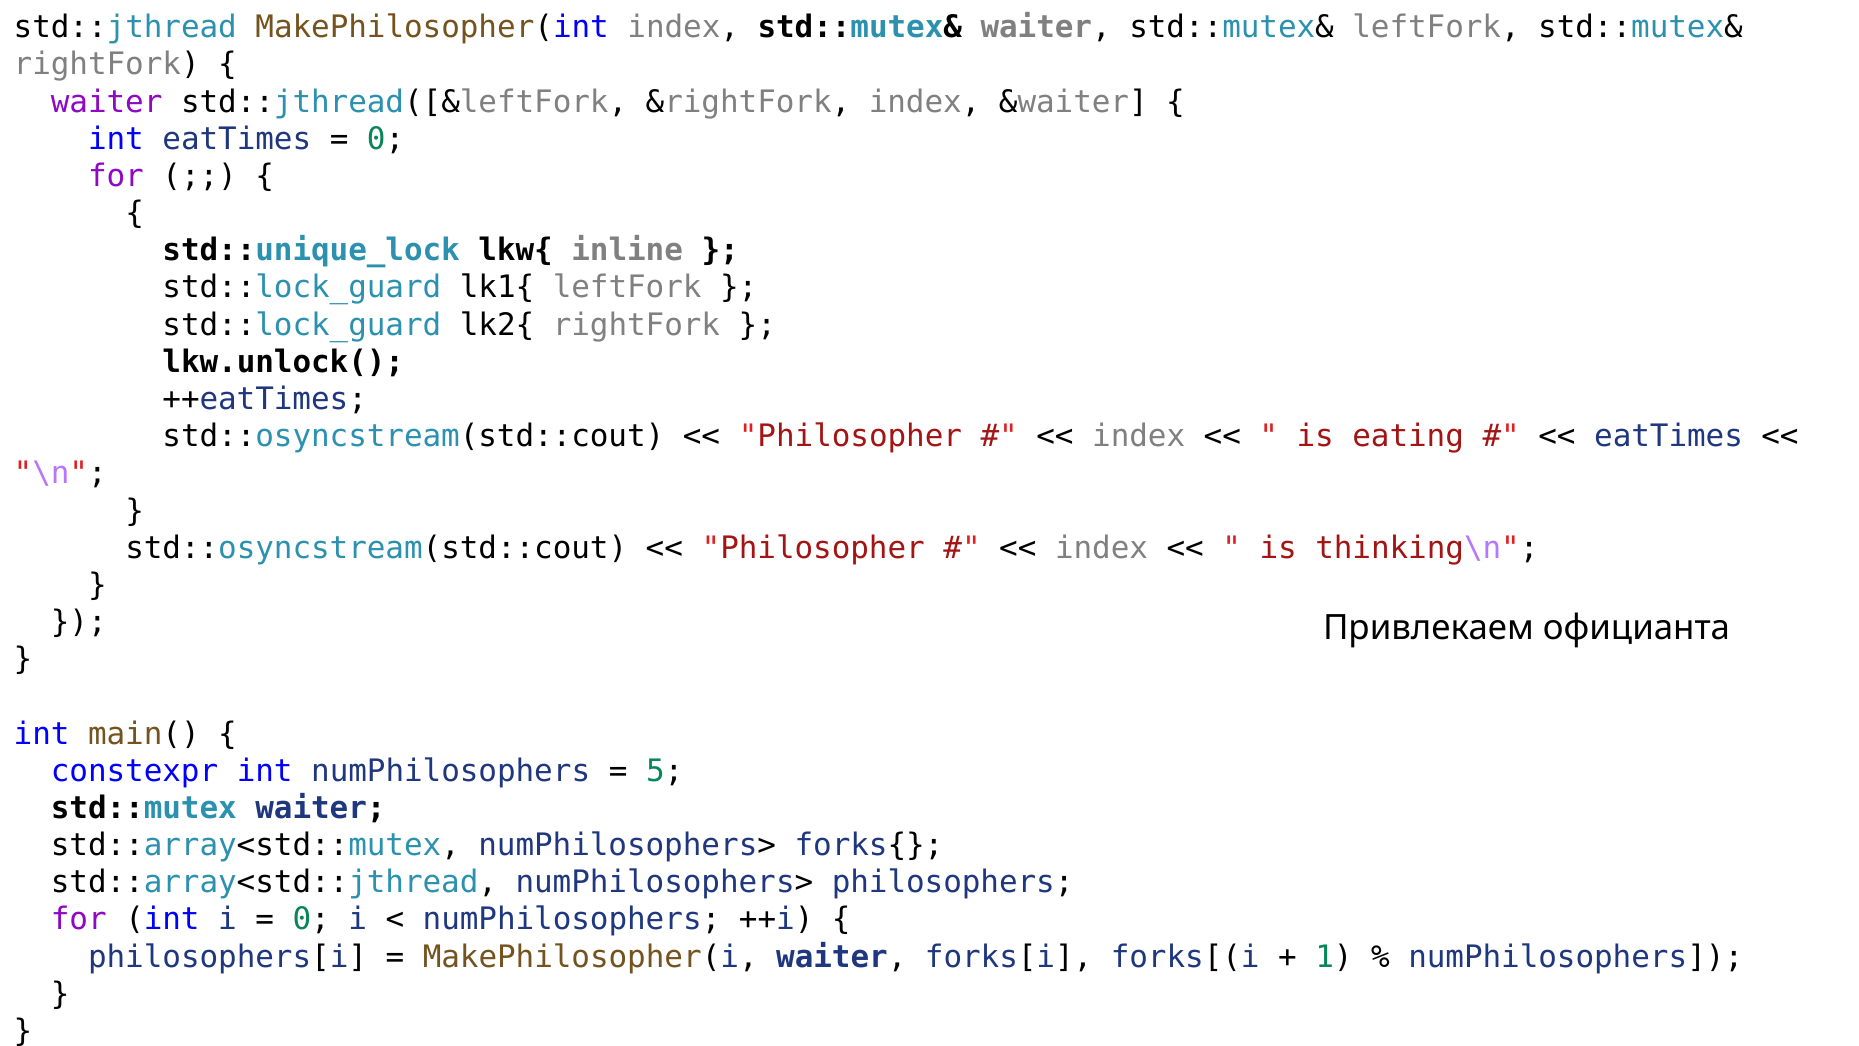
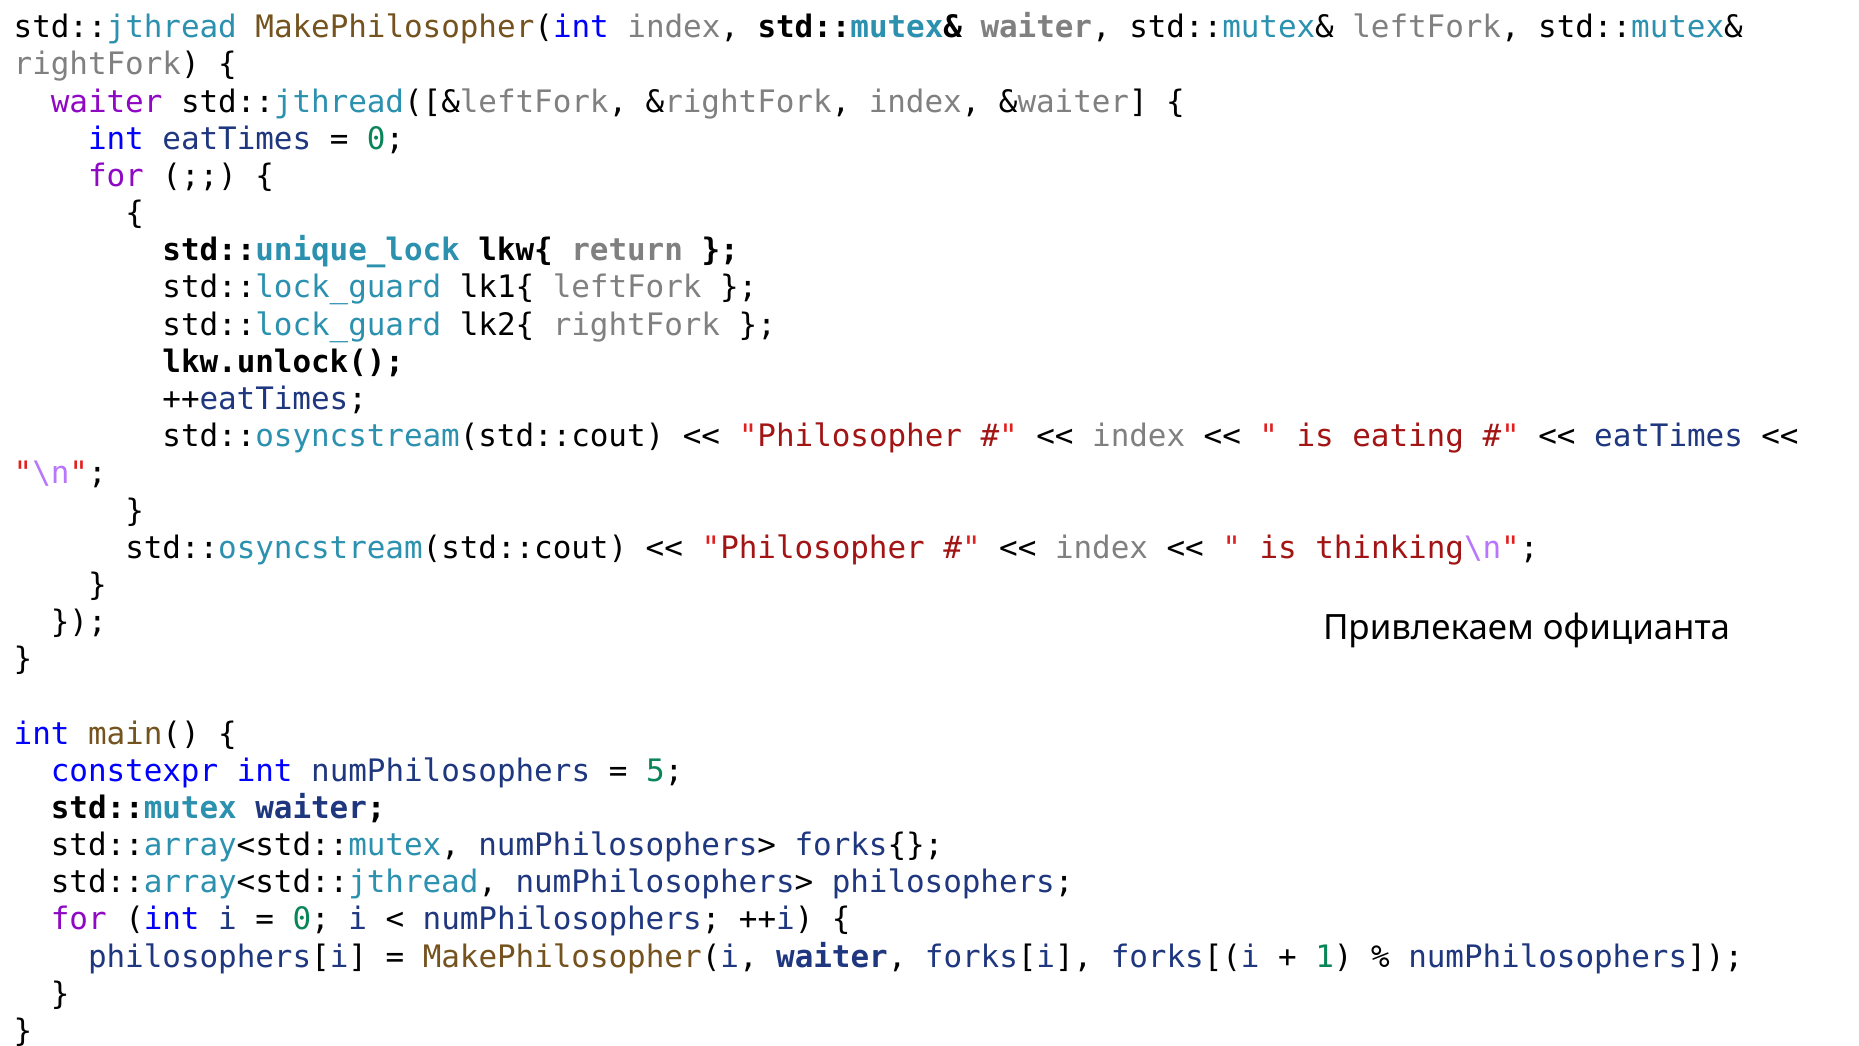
inline: inline -> return (627, 251)
